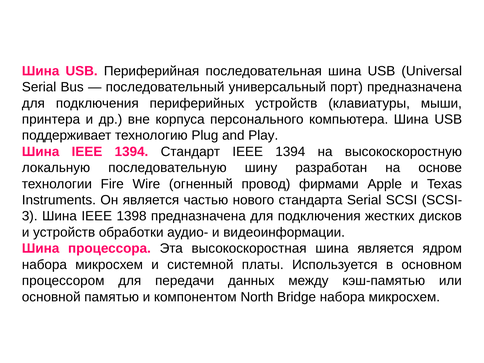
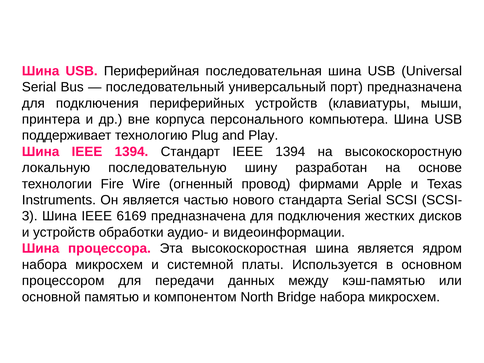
1398: 1398 -> 6169 (132, 216)
